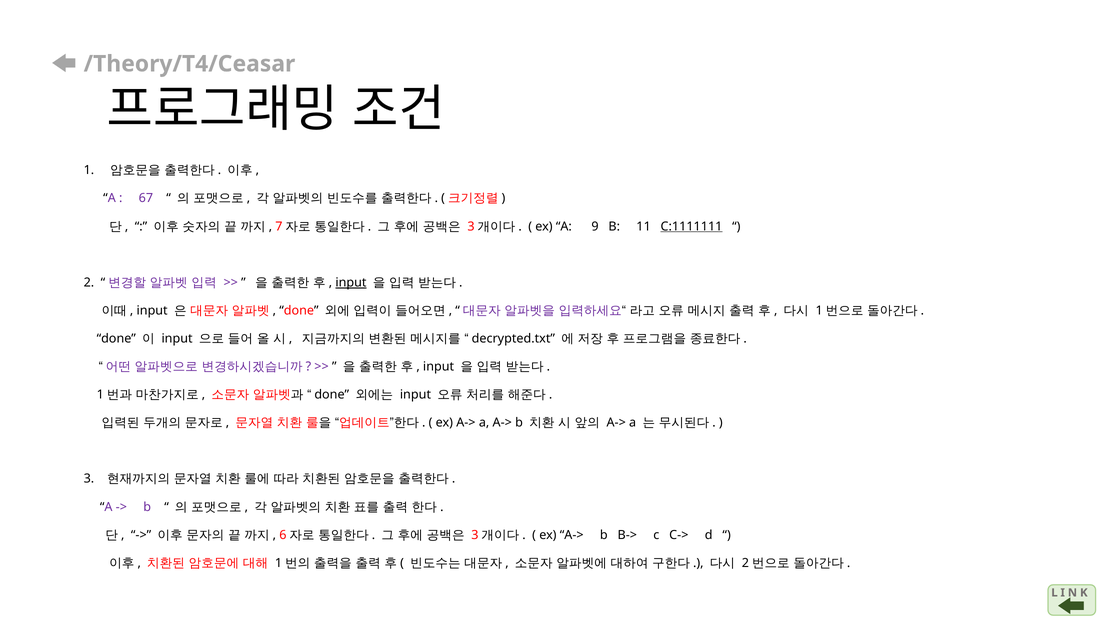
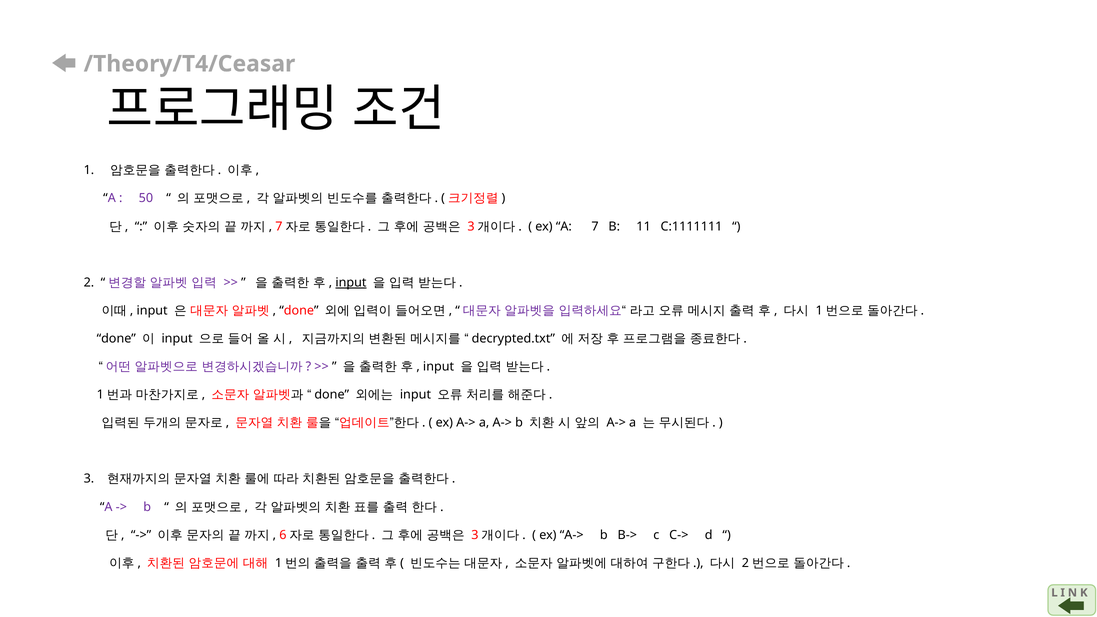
67: 67 -> 50 (146, 198)
9: 9 -> 7 (595, 226)
C:1111111 underline: present -> none (692, 226)
